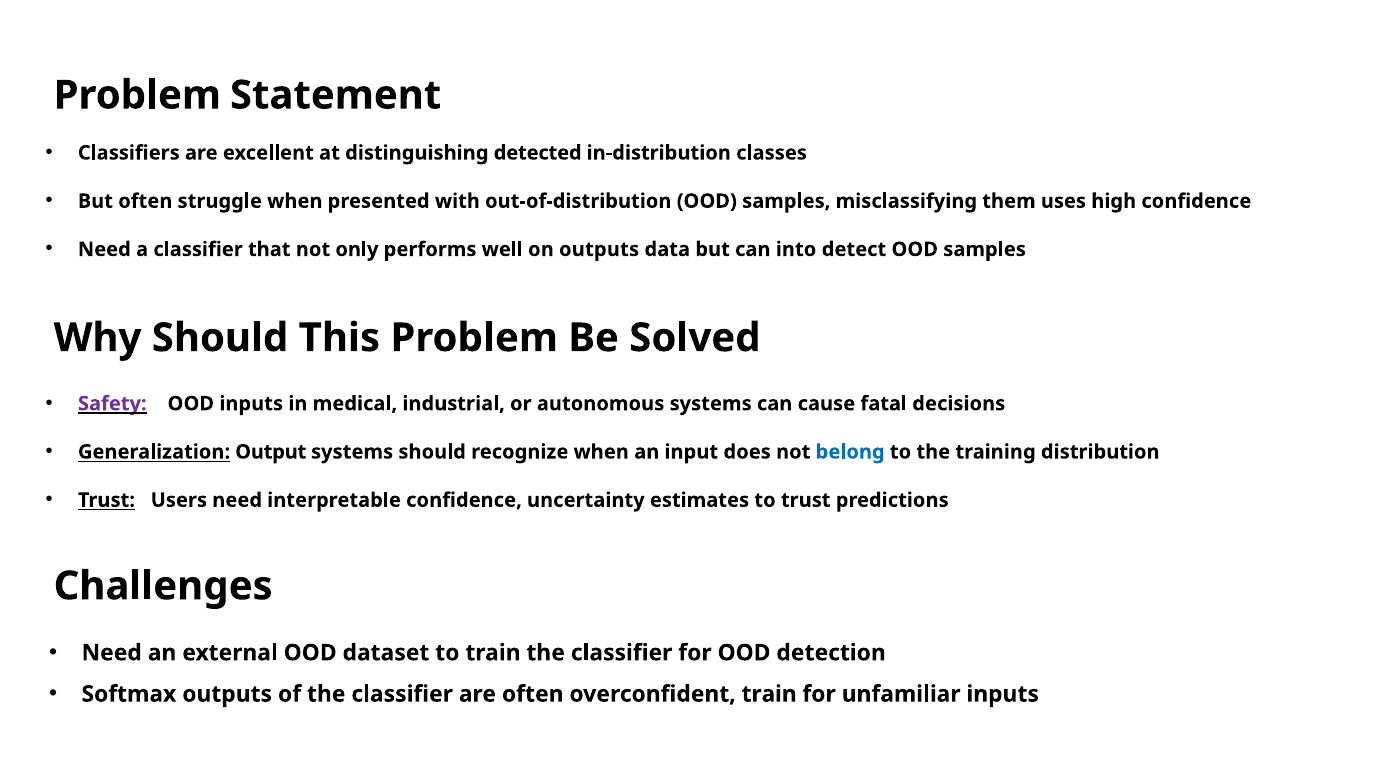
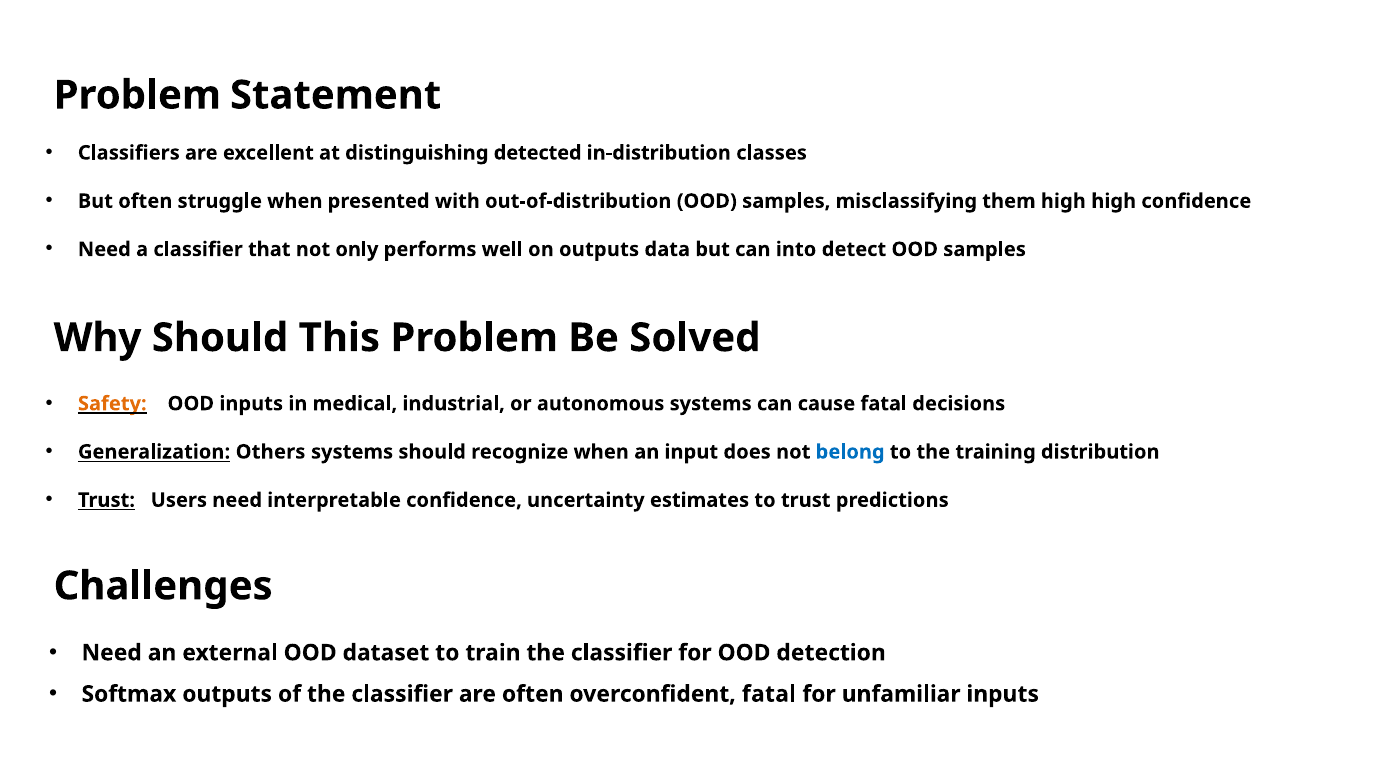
them uses: uses -> high (1063, 201)
Safety colour: purple -> orange (112, 403)
Output: Output -> Others (271, 452)
overconfident train: train -> fatal (769, 694)
